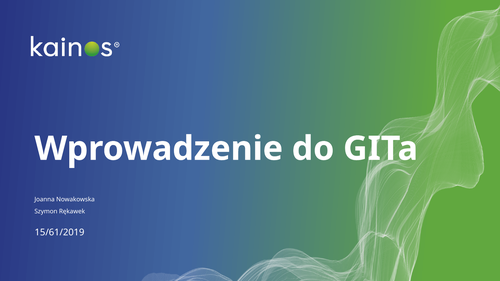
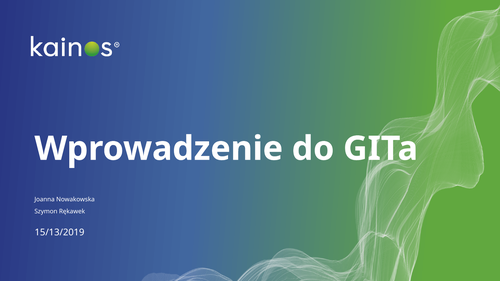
15/61/2019: 15/61/2019 -> 15/13/2019 (60, 232)
